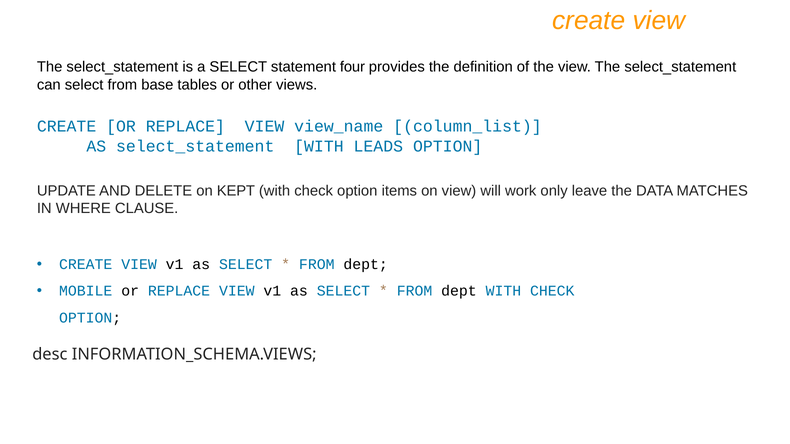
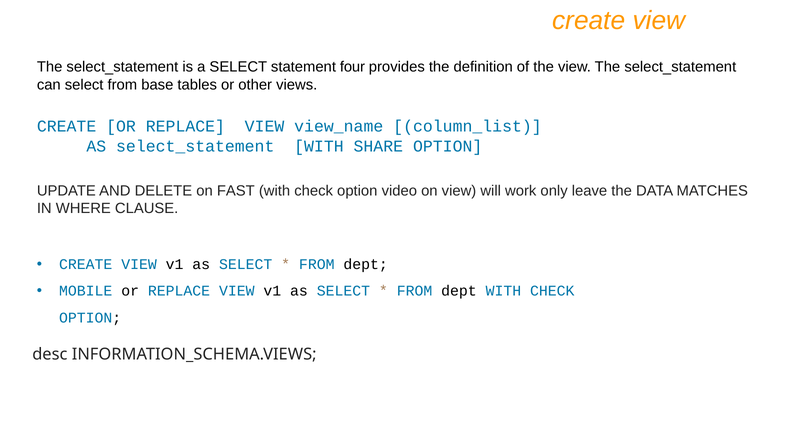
LEADS: LEADS -> SHARE (378, 146)
KEPT: KEPT -> FAST (236, 191)
items: items -> video (399, 191)
